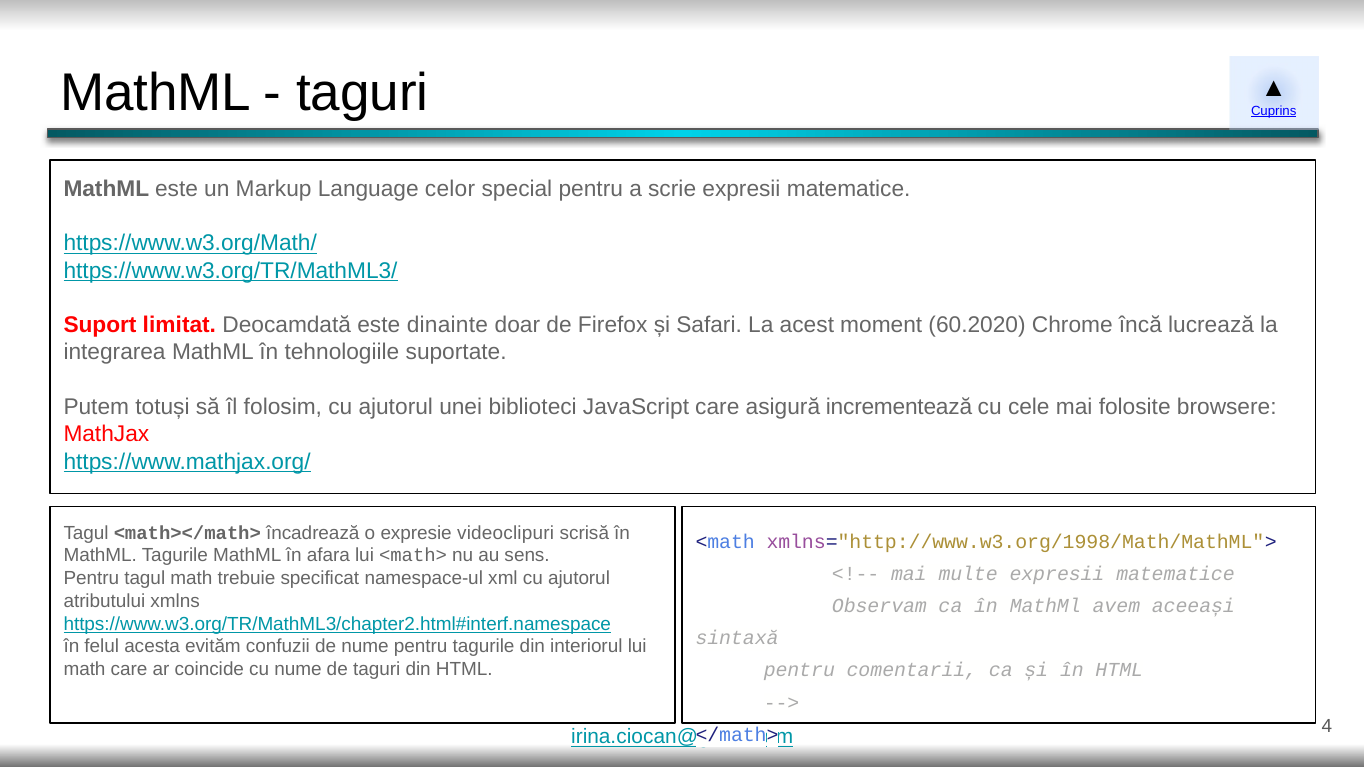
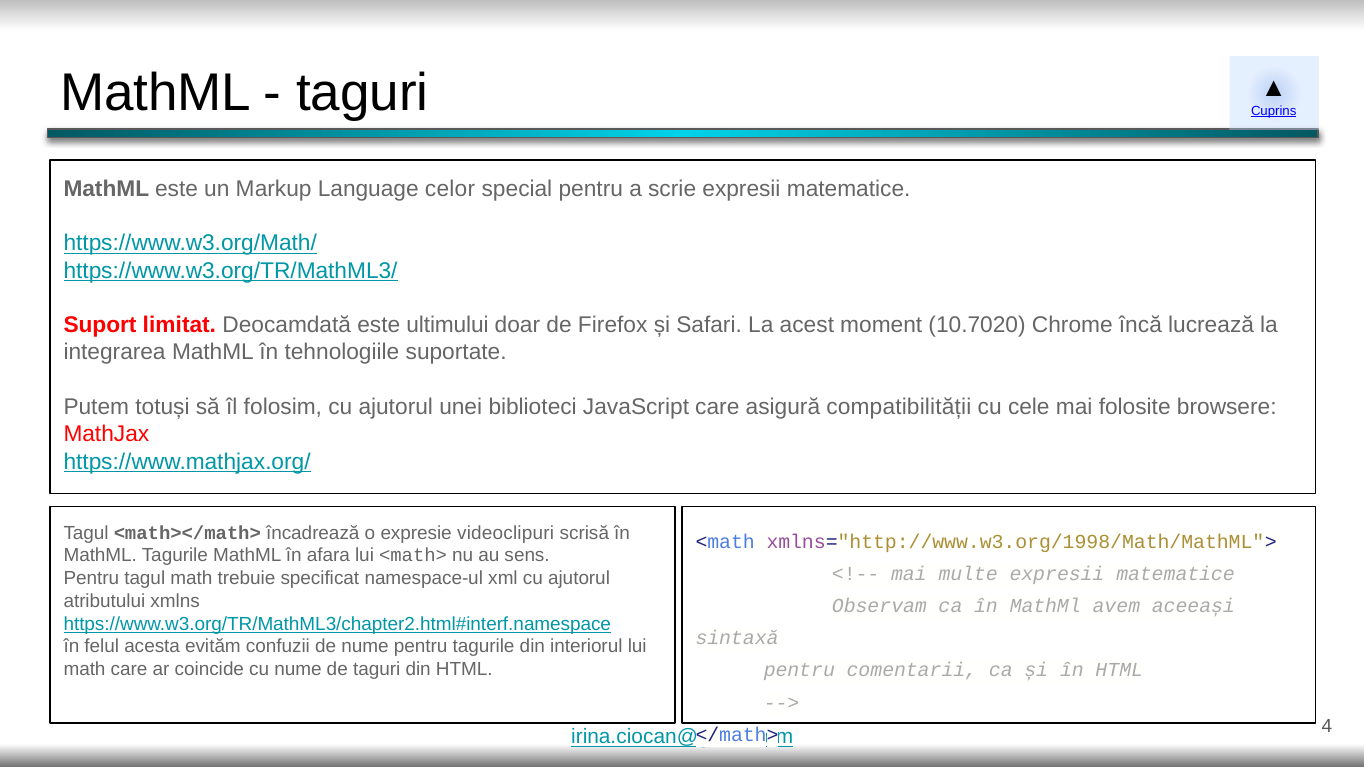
dinainte: dinainte -> ultimului (448, 325)
60.2020: 60.2020 -> 10.7020 (977, 325)
incrementează: incrementează -> compatibilității (899, 407)
